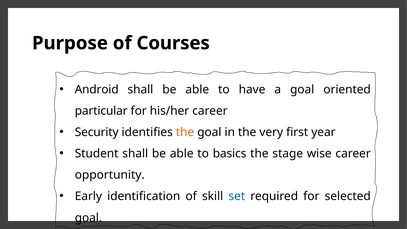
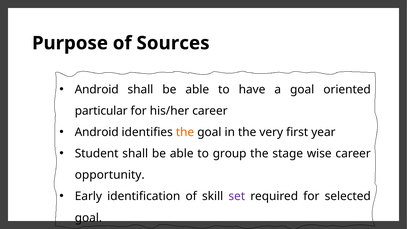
Courses: Courses -> Sources (173, 43)
Security: Security -> Android (97, 132)
basics: basics -> group (230, 154)
set colour: blue -> purple (237, 196)
